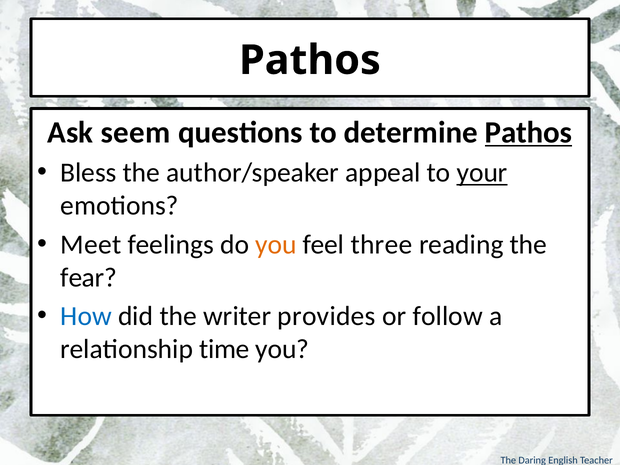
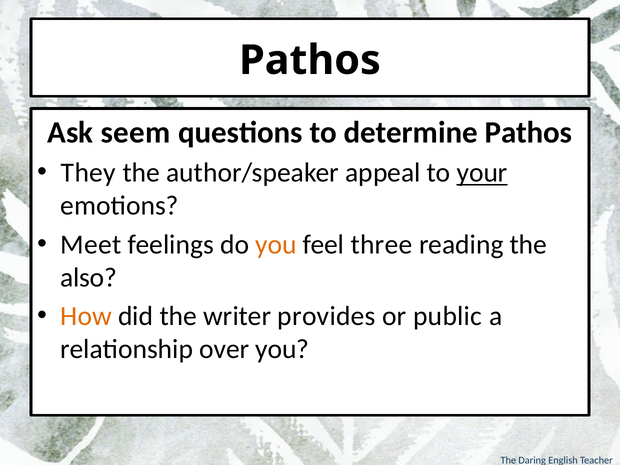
Pathos underline: present -> none (528, 132)
Bless: Bless -> They (88, 173)
fear: fear -> also (89, 278)
How colour: blue -> orange (86, 316)
follow: follow -> public (448, 316)
time: time -> over (224, 349)
